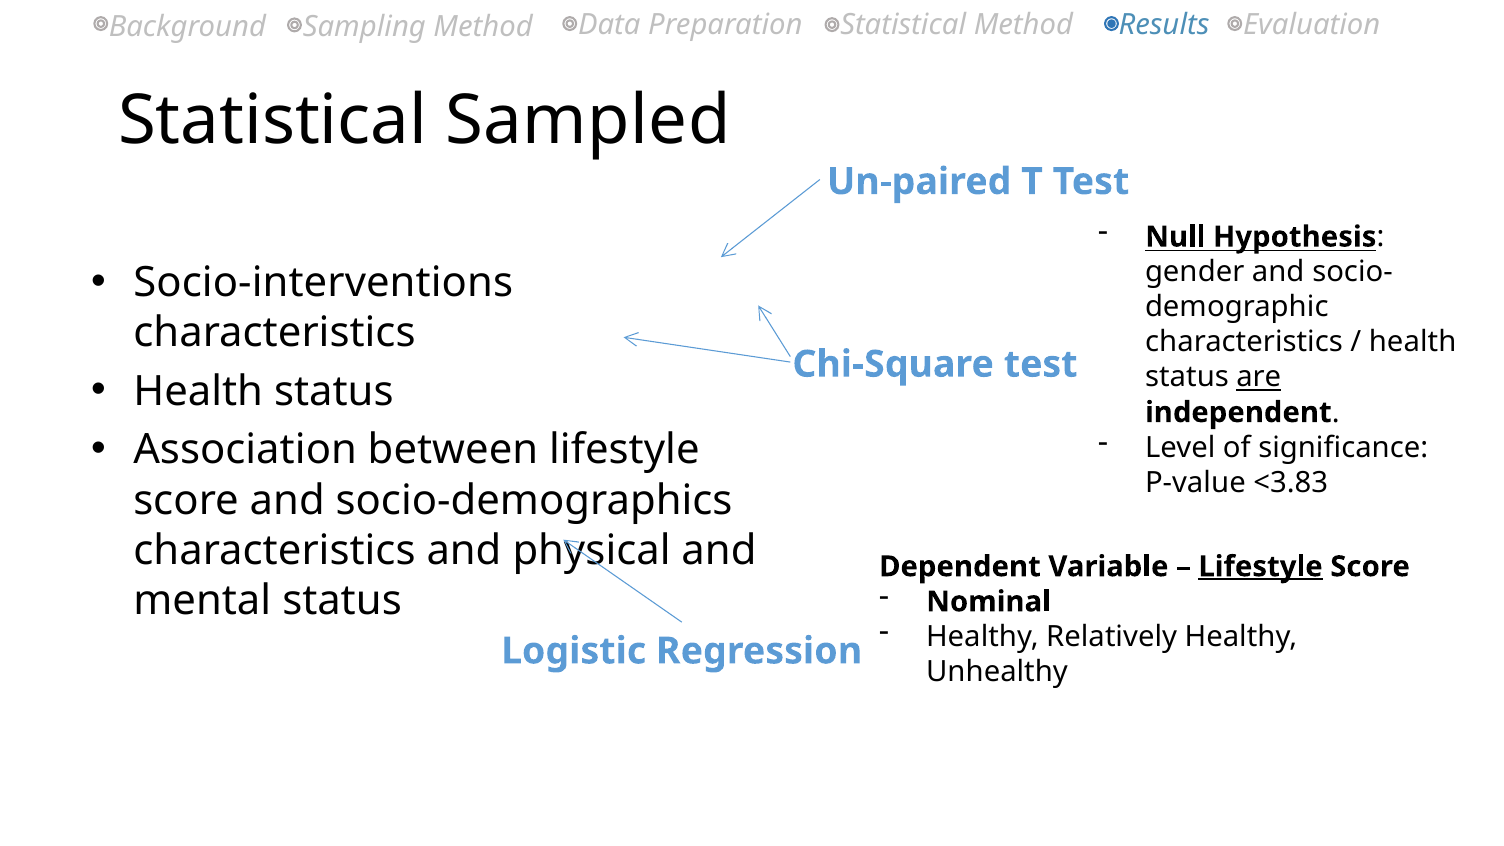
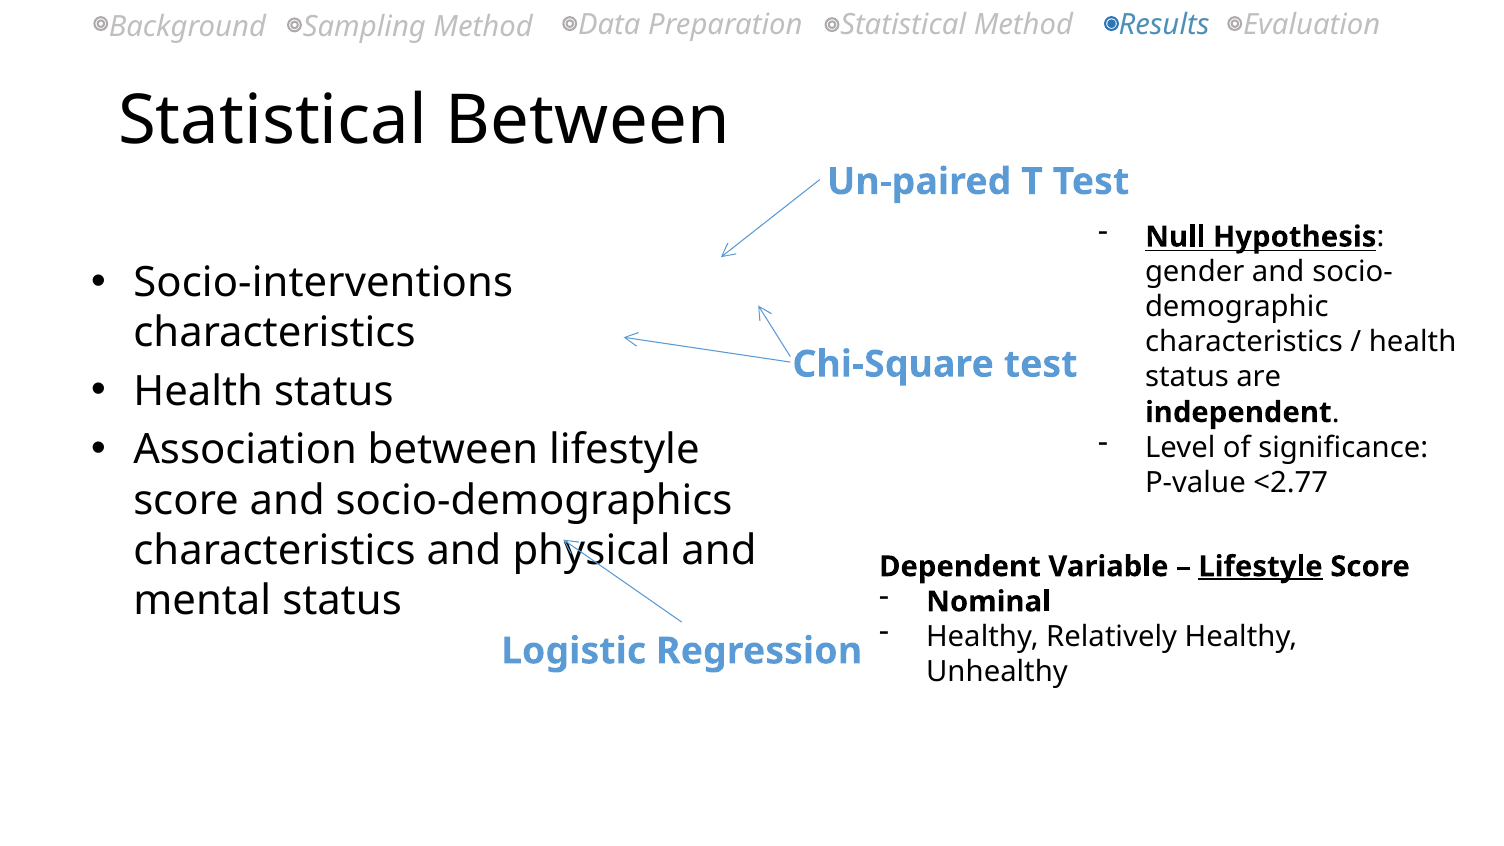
Statistical Sampled: Sampled -> Between (588, 120)
are underline: present -> none (1259, 377)
<3.83: <3.83 -> <2.77 (1291, 483)
